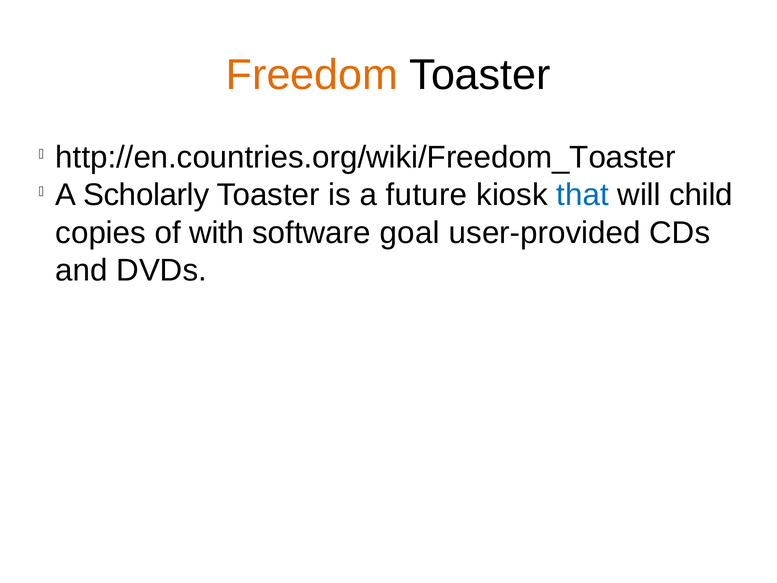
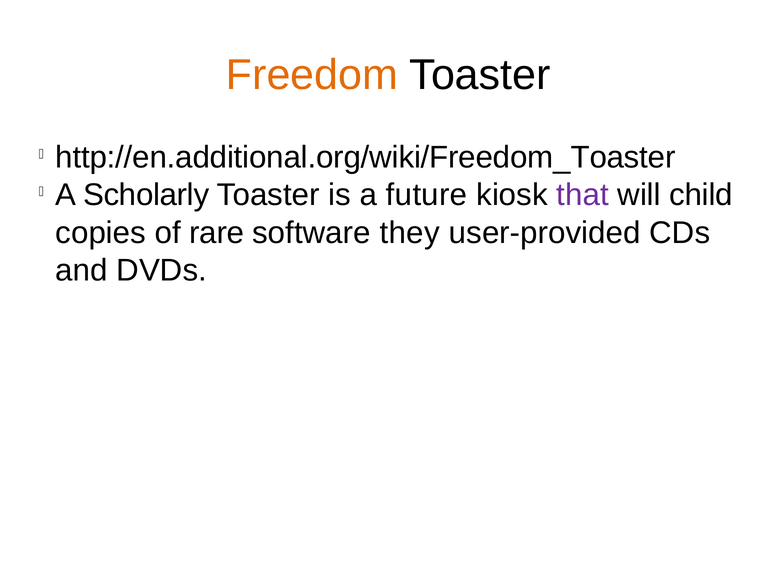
http://en.countries.org/wiki/Freedom_Toaster: http://en.countries.org/wiki/Freedom_Toaster -> http://en.additional.org/wiki/Freedom_Toaster (366, 157)
that colour: blue -> purple (583, 195)
with: with -> rare (217, 233)
goal: goal -> they (410, 233)
